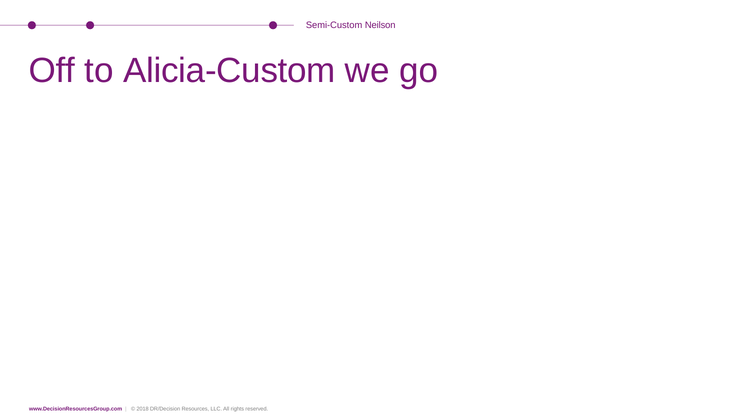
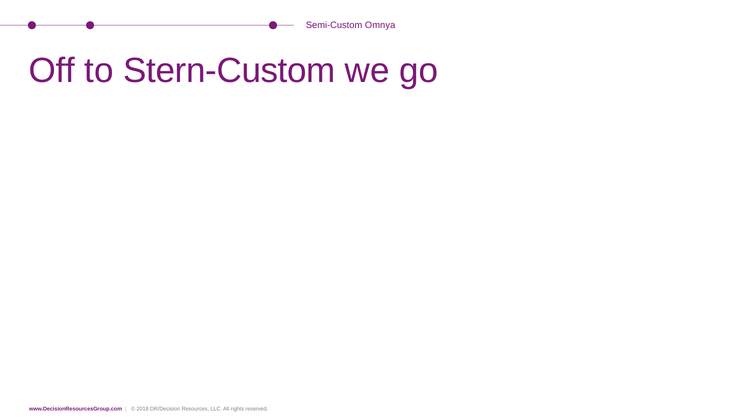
Neilson: Neilson -> Omnya (380, 25)
Alicia-Custom: Alicia-Custom -> Stern-Custom (229, 71)
